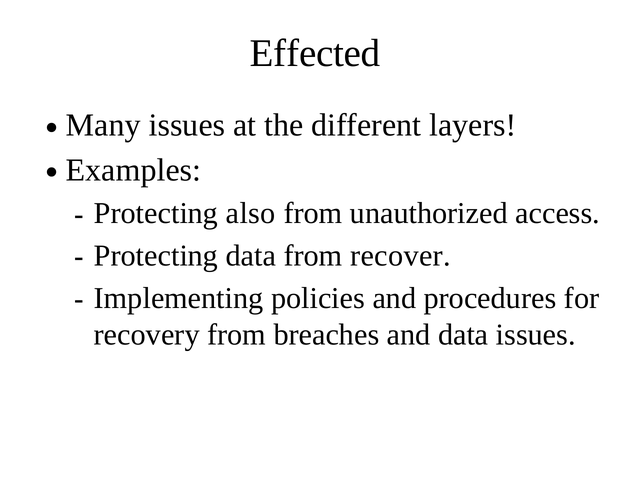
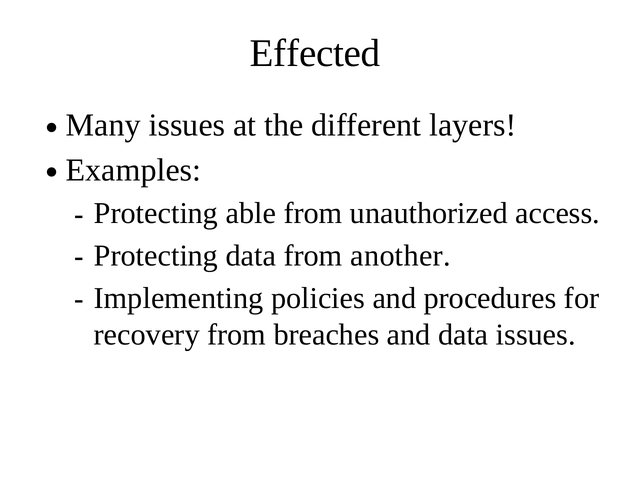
also: also -> able (251, 213)
recover: recover -> another (401, 256)
